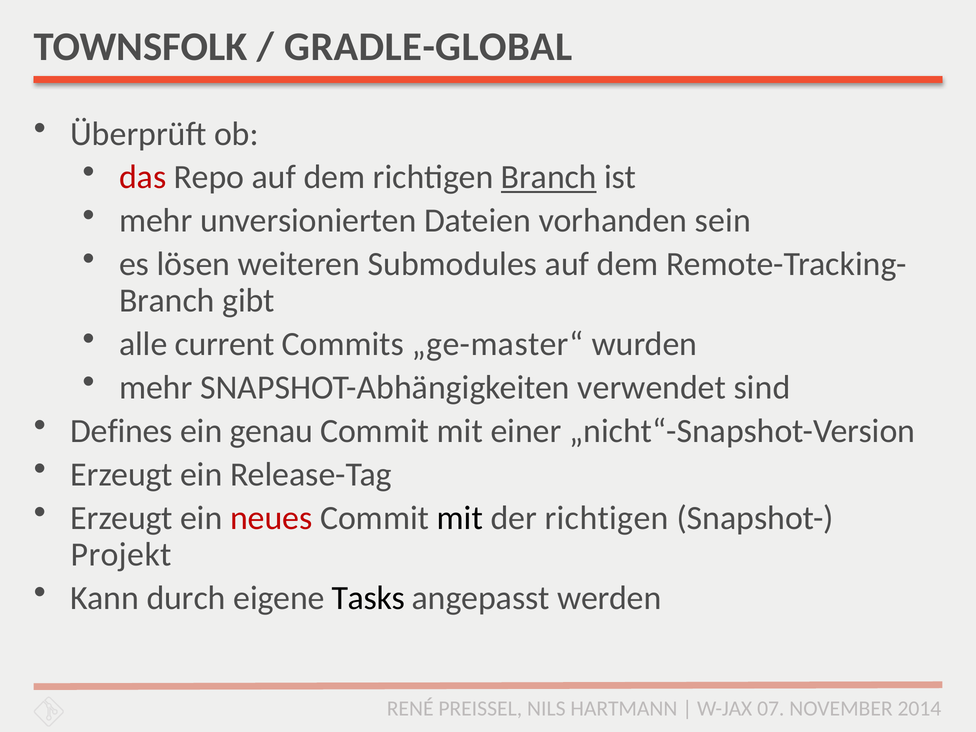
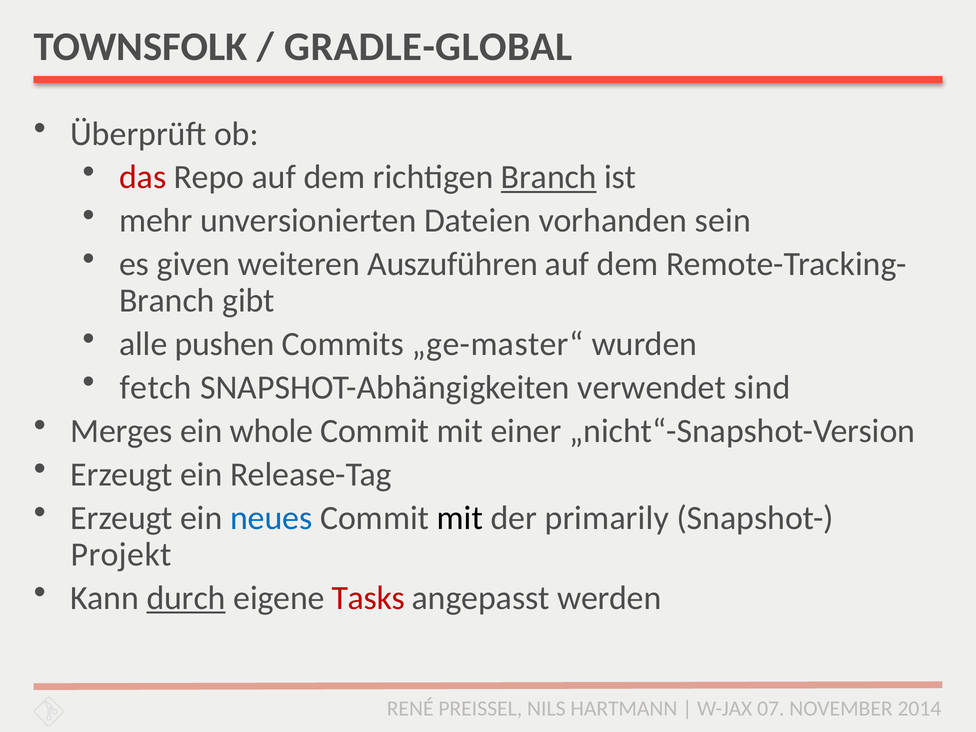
lösen: lösen -> given (193, 264)
Submodules: Submodules -> Auszuführen (453, 264)
current: current -> pushen (225, 344)
mehr: mehr -> fetch (156, 388)
Defines: Defines -> Merges (122, 431)
genau: genau -> whole (271, 431)
neues colour: red -> blue (271, 518)
der richtigen: richtigen -> primarily (607, 518)
durch underline: none -> present (186, 598)
Tasks colour: black -> red (368, 598)
